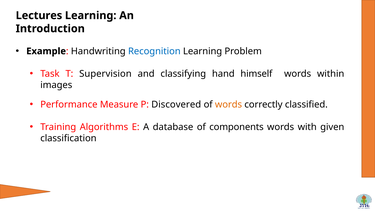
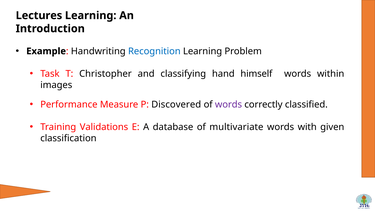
Supervision: Supervision -> Christopher (105, 74)
words colour: orange -> purple (229, 105)
Algorithms: Algorithms -> Validations (104, 127)
components: components -> multivariate (236, 127)
